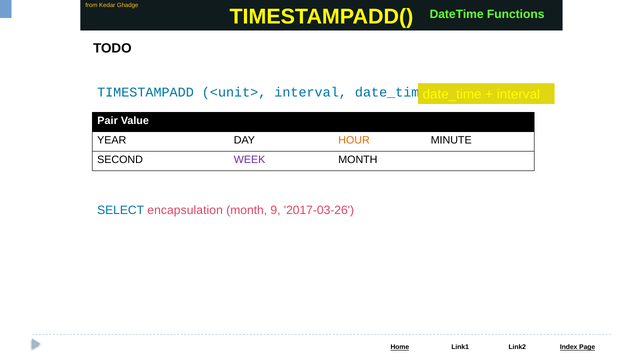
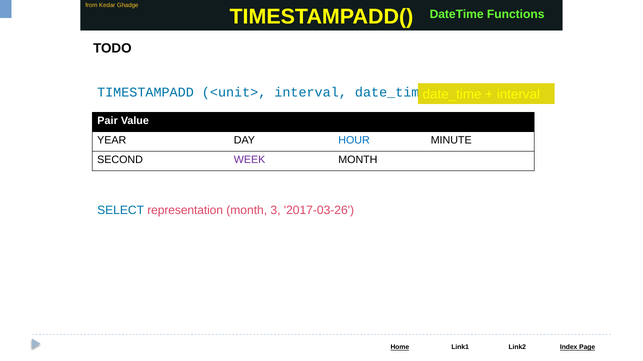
HOUR colour: orange -> blue (354, 141)
encapsulation: encapsulation -> representation (185, 211)
9: 9 -> 3 (275, 211)
